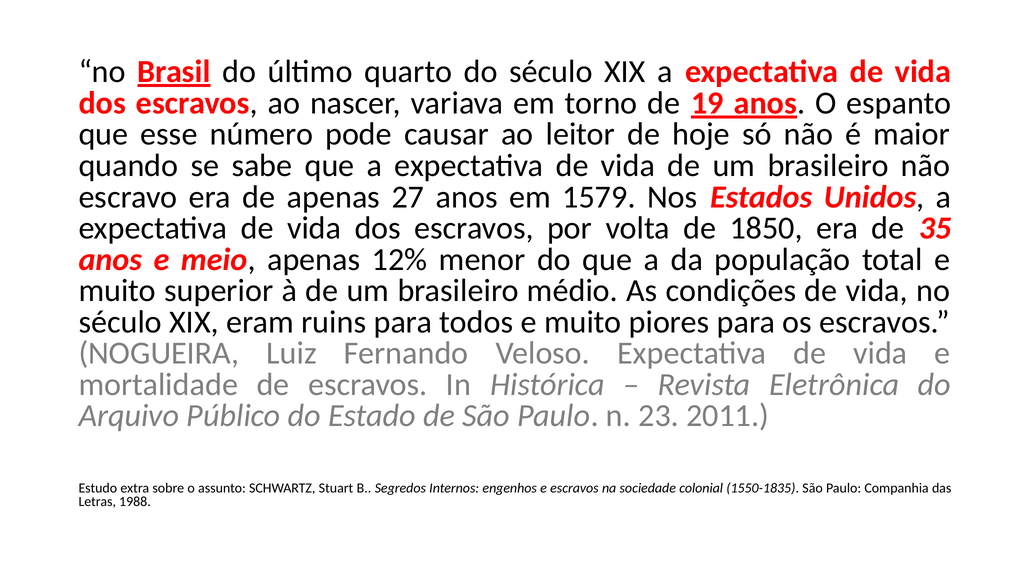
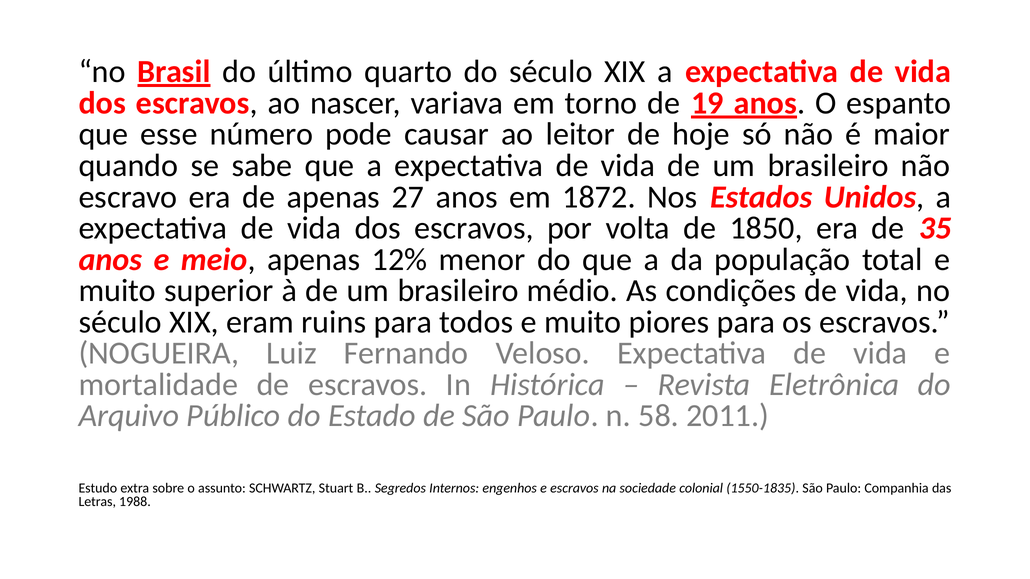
1579: 1579 -> 1872 (599, 197)
23: 23 -> 58 (659, 416)
